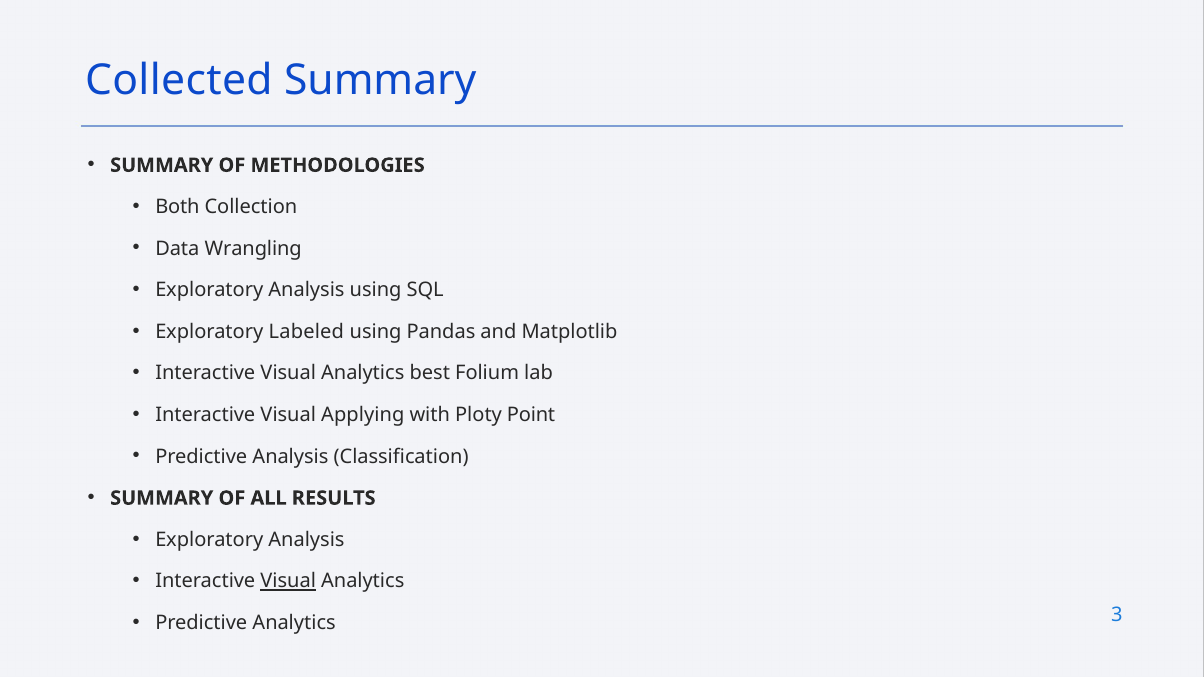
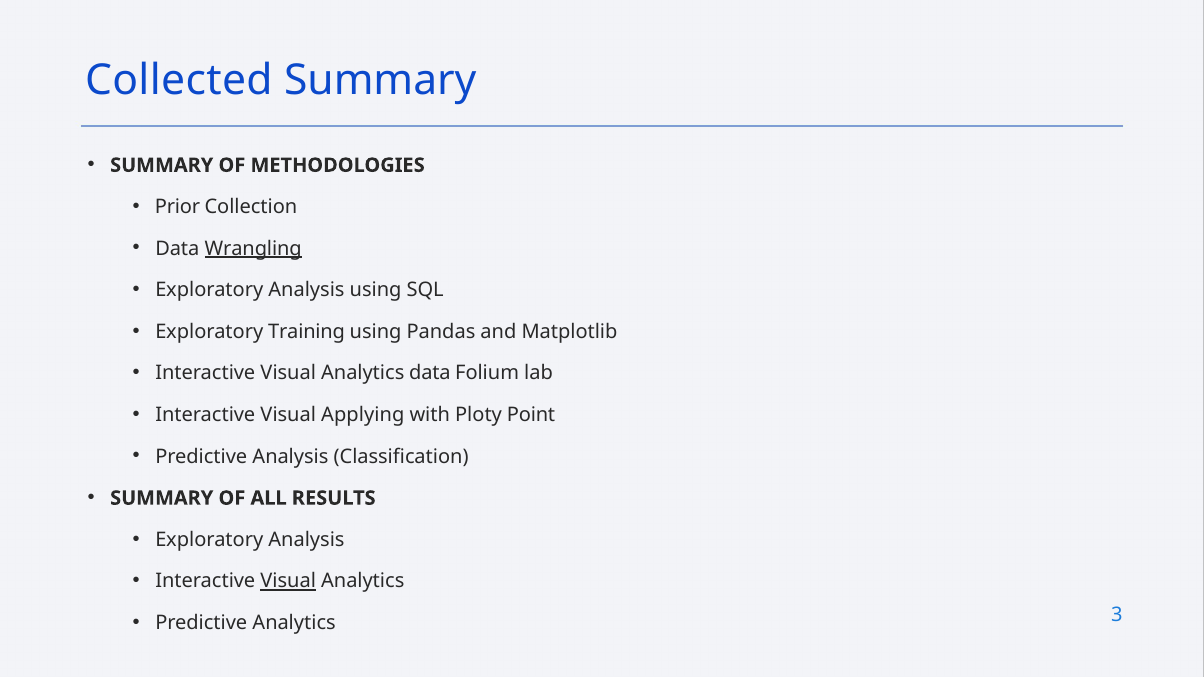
Both: Both -> Prior (177, 207)
Wrangling underline: none -> present (253, 249)
Labeled: Labeled -> Training (307, 332)
Analytics best: best -> data (430, 373)
